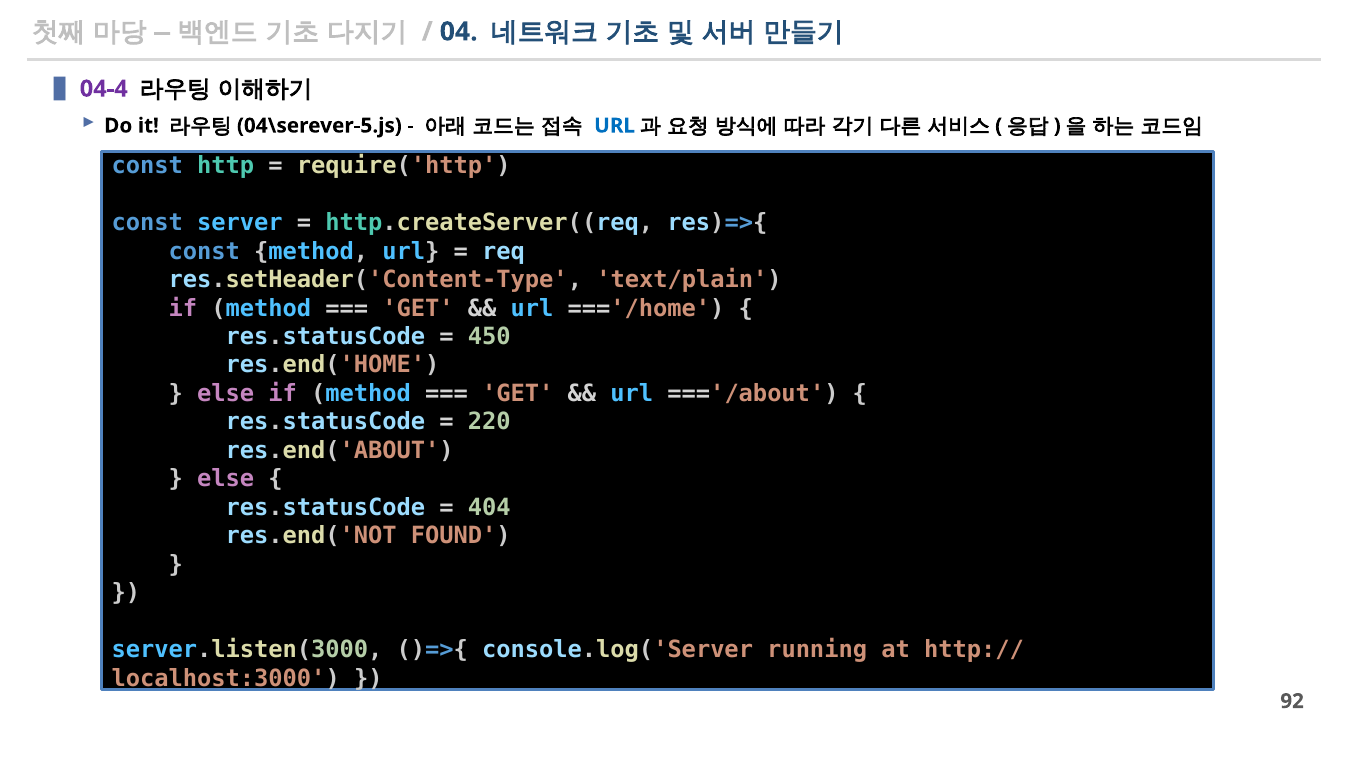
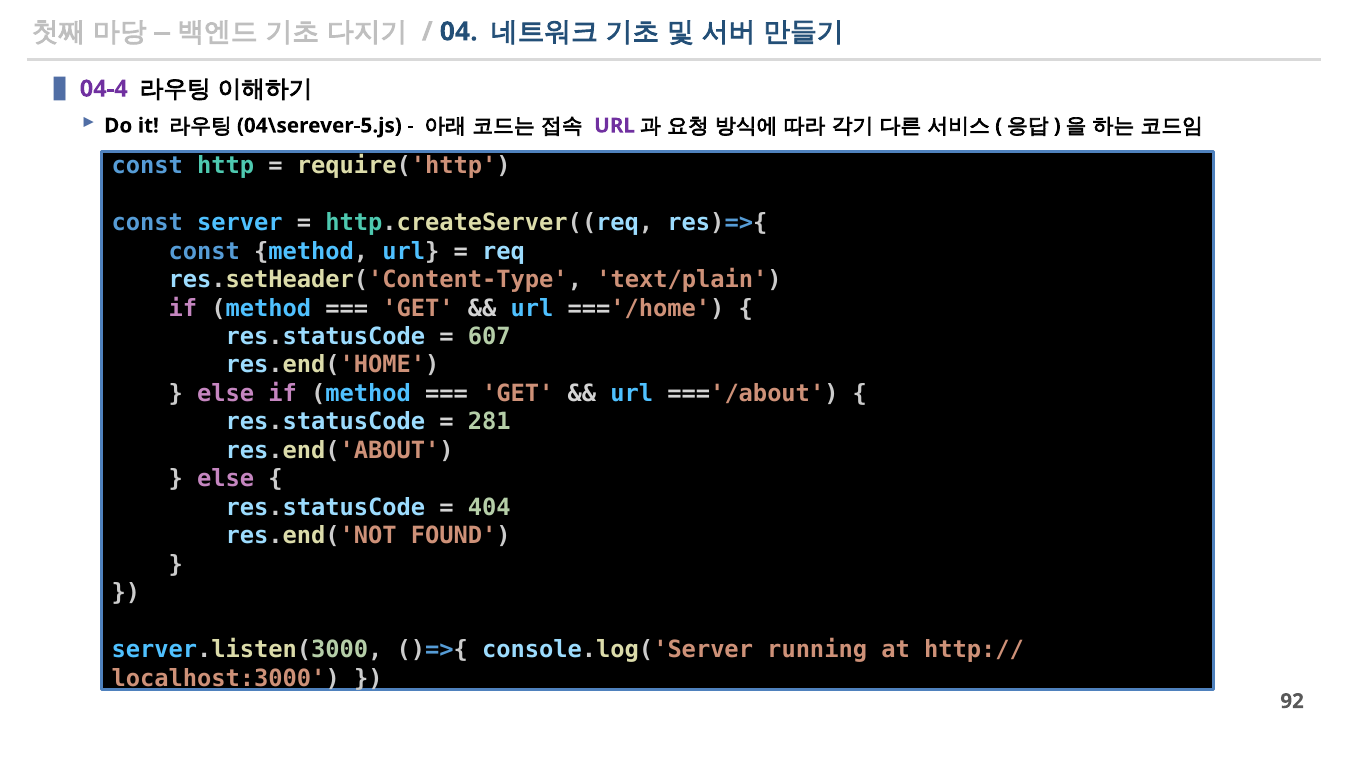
URL colour: blue -> purple (615, 126)
450: 450 -> 607 (489, 337)
220: 220 -> 281 (489, 422)
